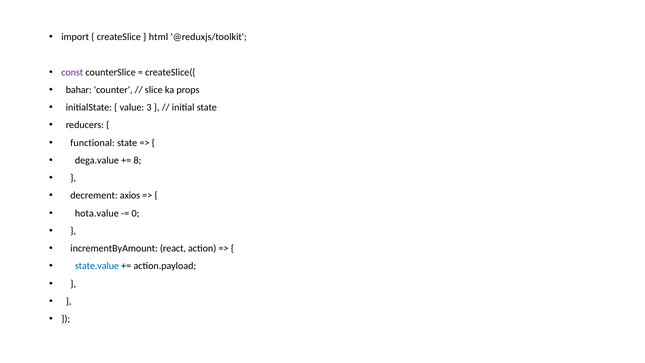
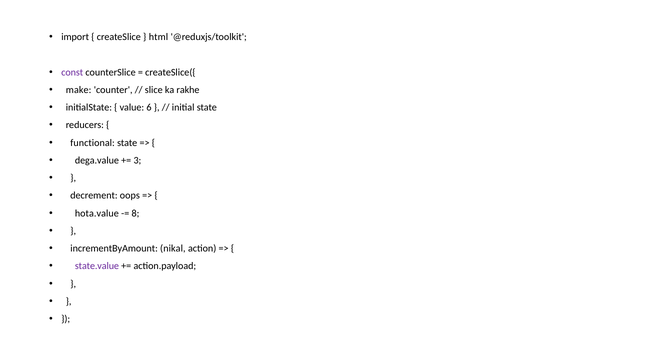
bahar: bahar -> make (79, 90)
props: props -> rakhe (188, 90)
3: 3 -> 6 (149, 107)
8: 8 -> 3 (137, 160)
axios: axios -> oops (130, 195)
0: 0 -> 8 (135, 213)
react: react -> nikal (173, 248)
state.value colour: blue -> purple (97, 266)
